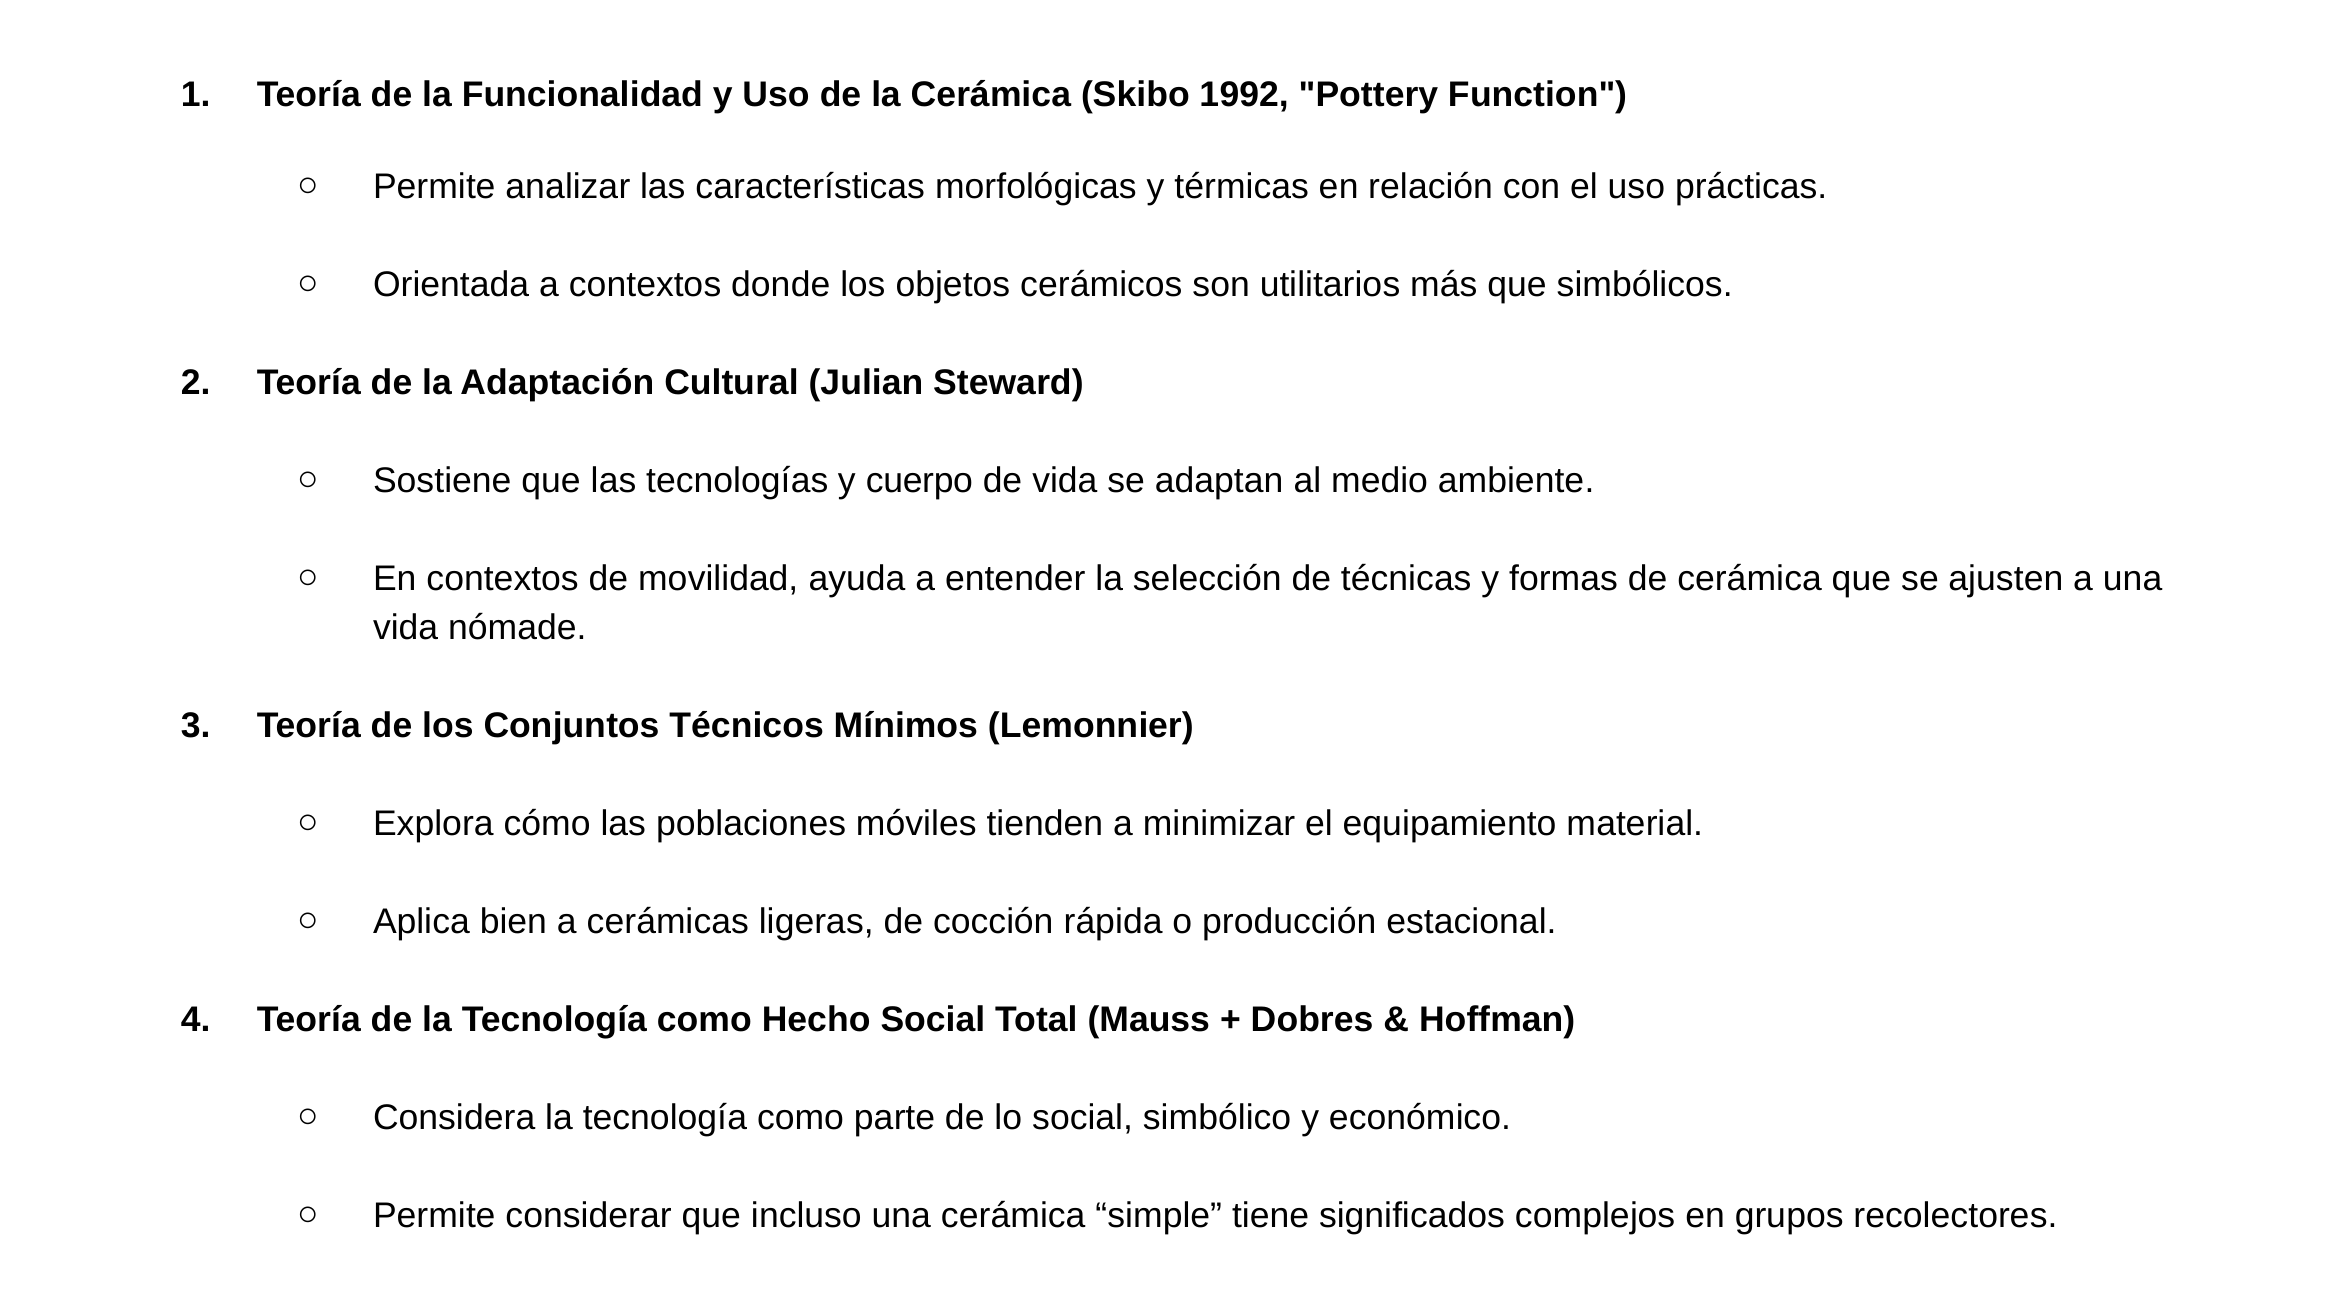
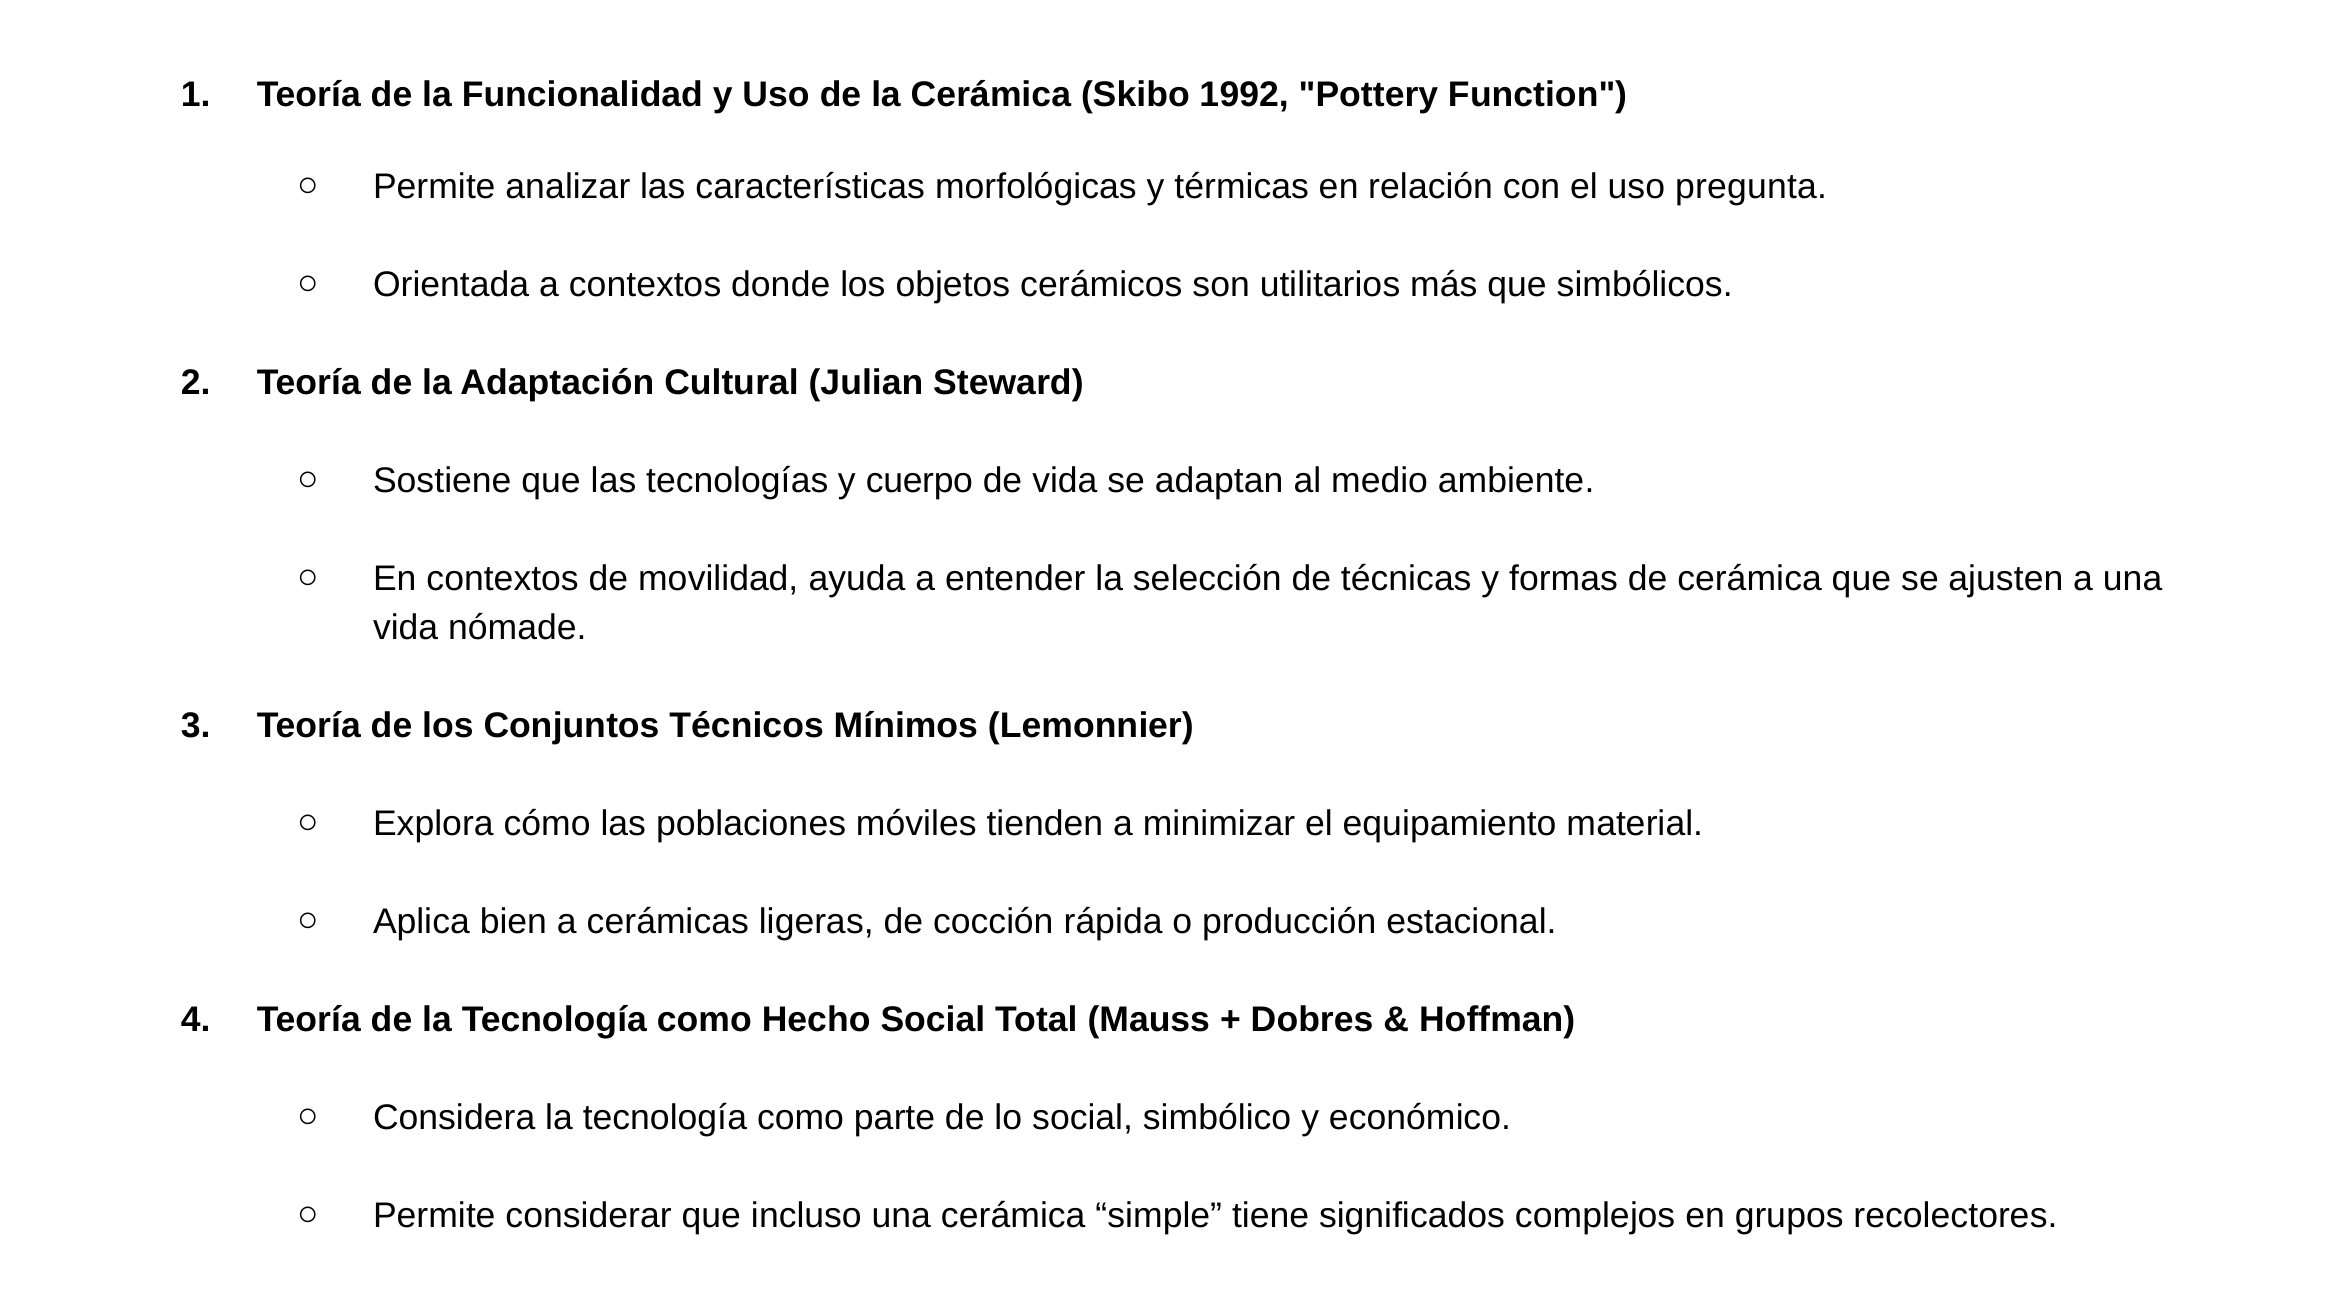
prácticas: prácticas -> pregunta (1751, 187)
